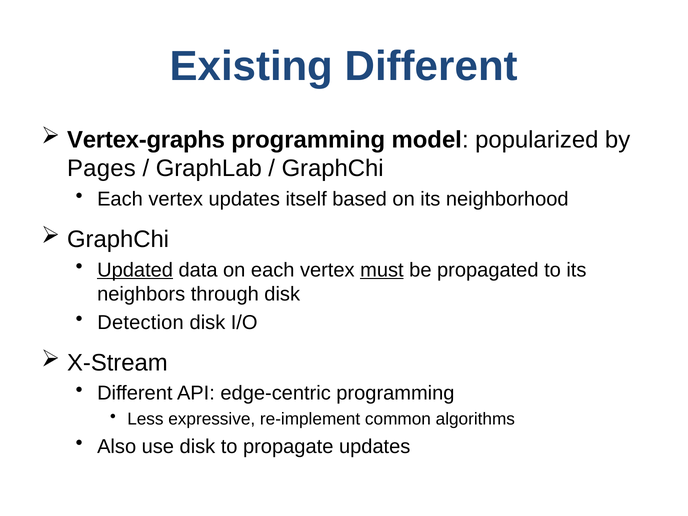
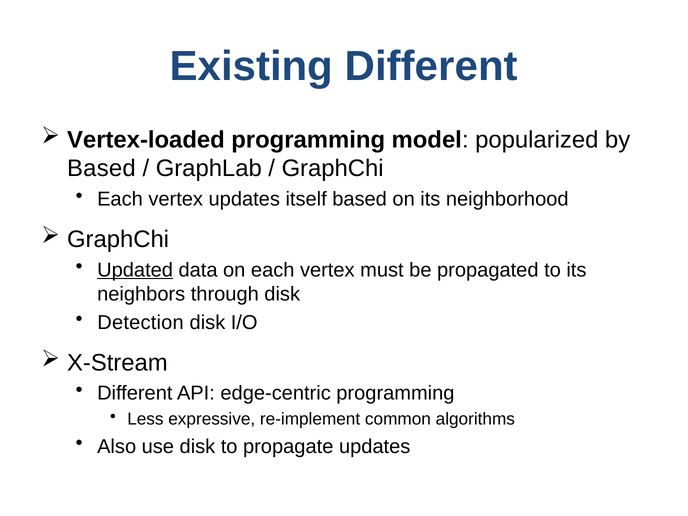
Vertex-graphs: Vertex-graphs -> Vertex-loaded (146, 140)
Pages: Pages -> Based (101, 169)
must underline: present -> none (382, 270)
